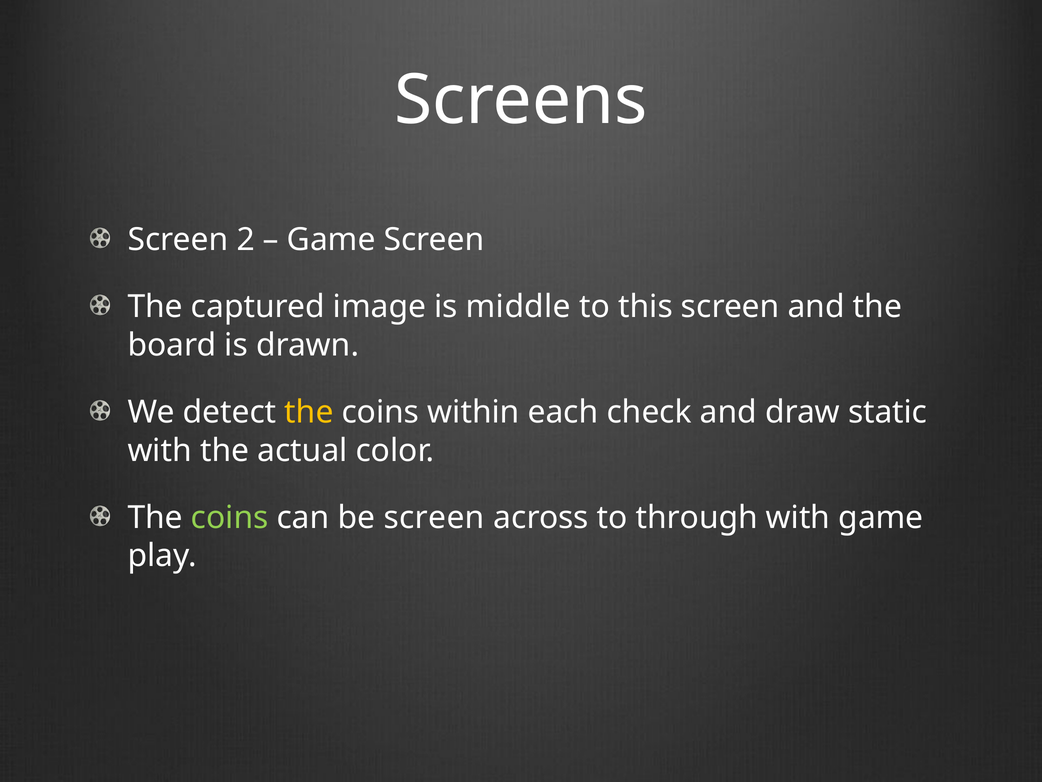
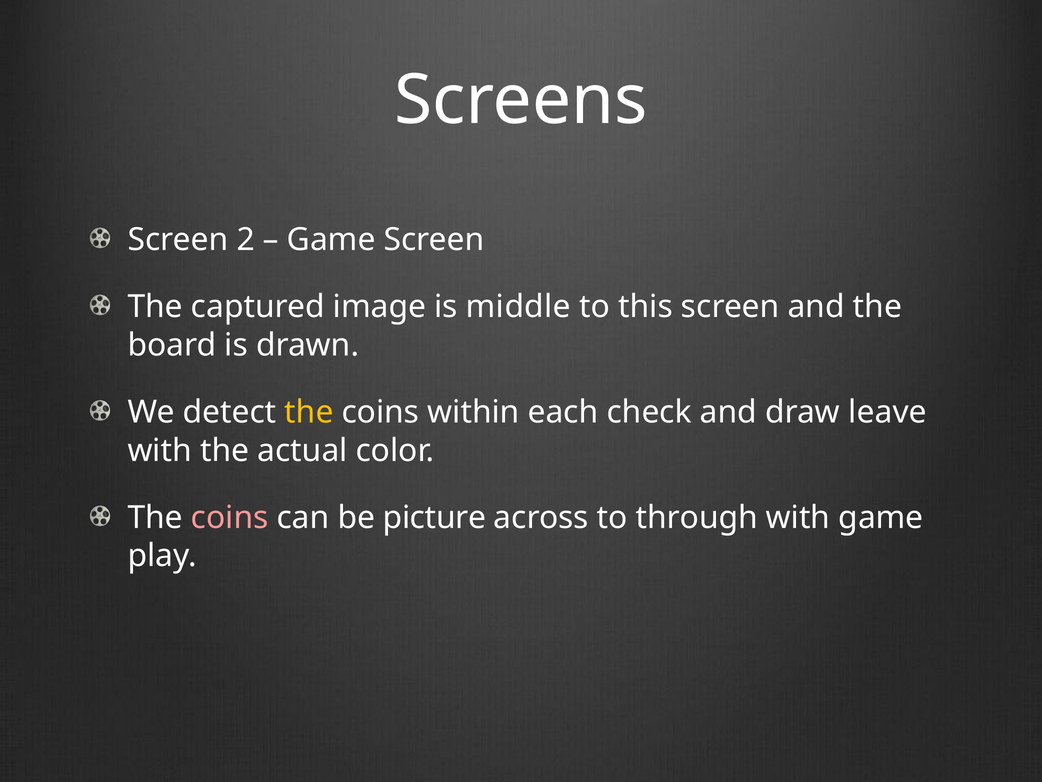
static: static -> leave (888, 412)
coins colour: light green -> pink (230, 517)
be screen: screen -> picture (435, 517)
